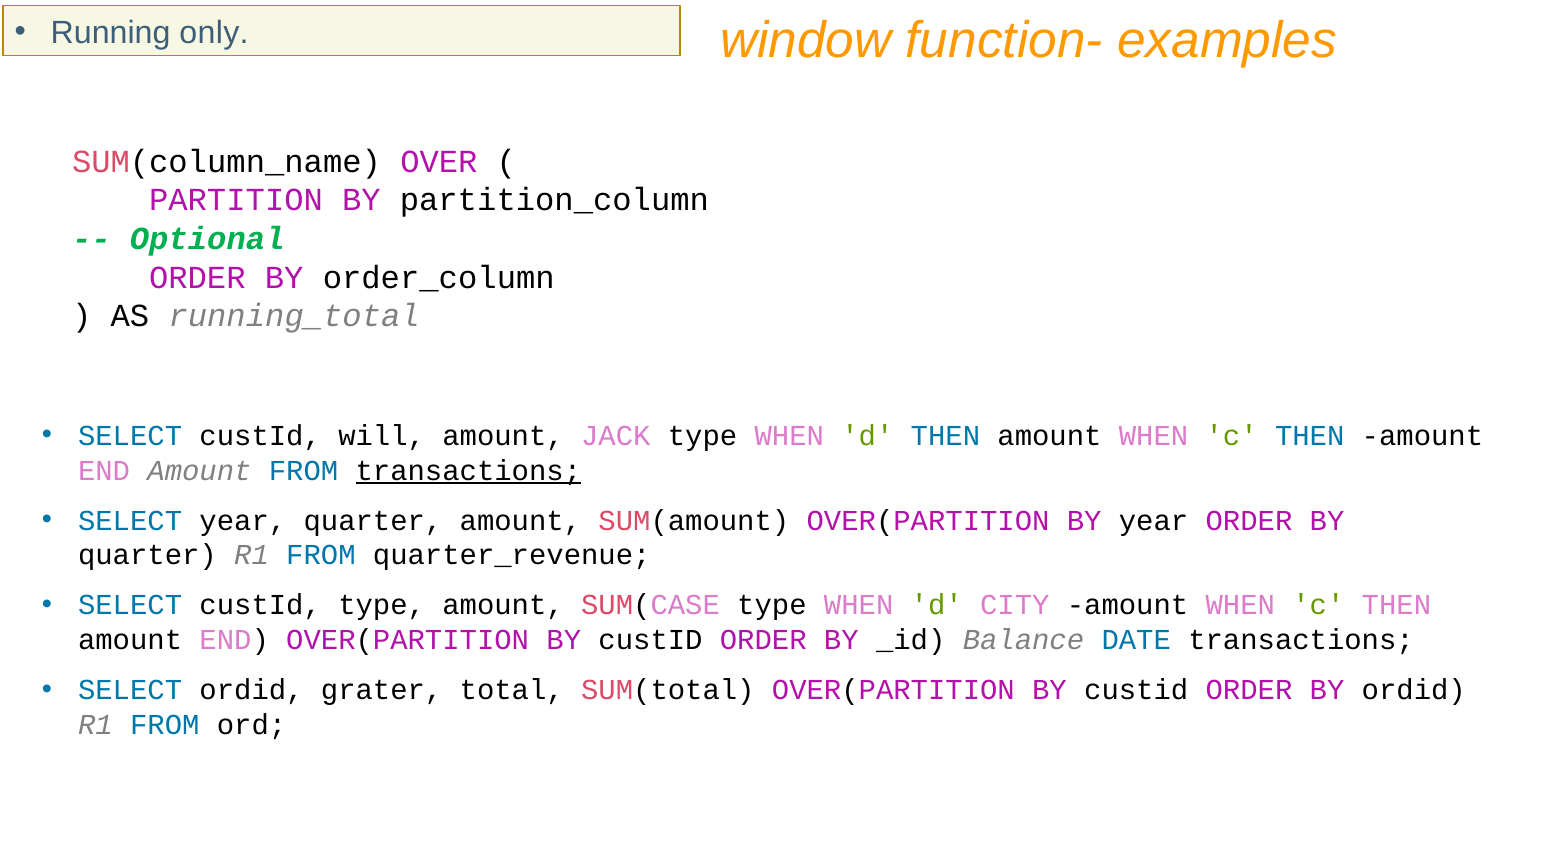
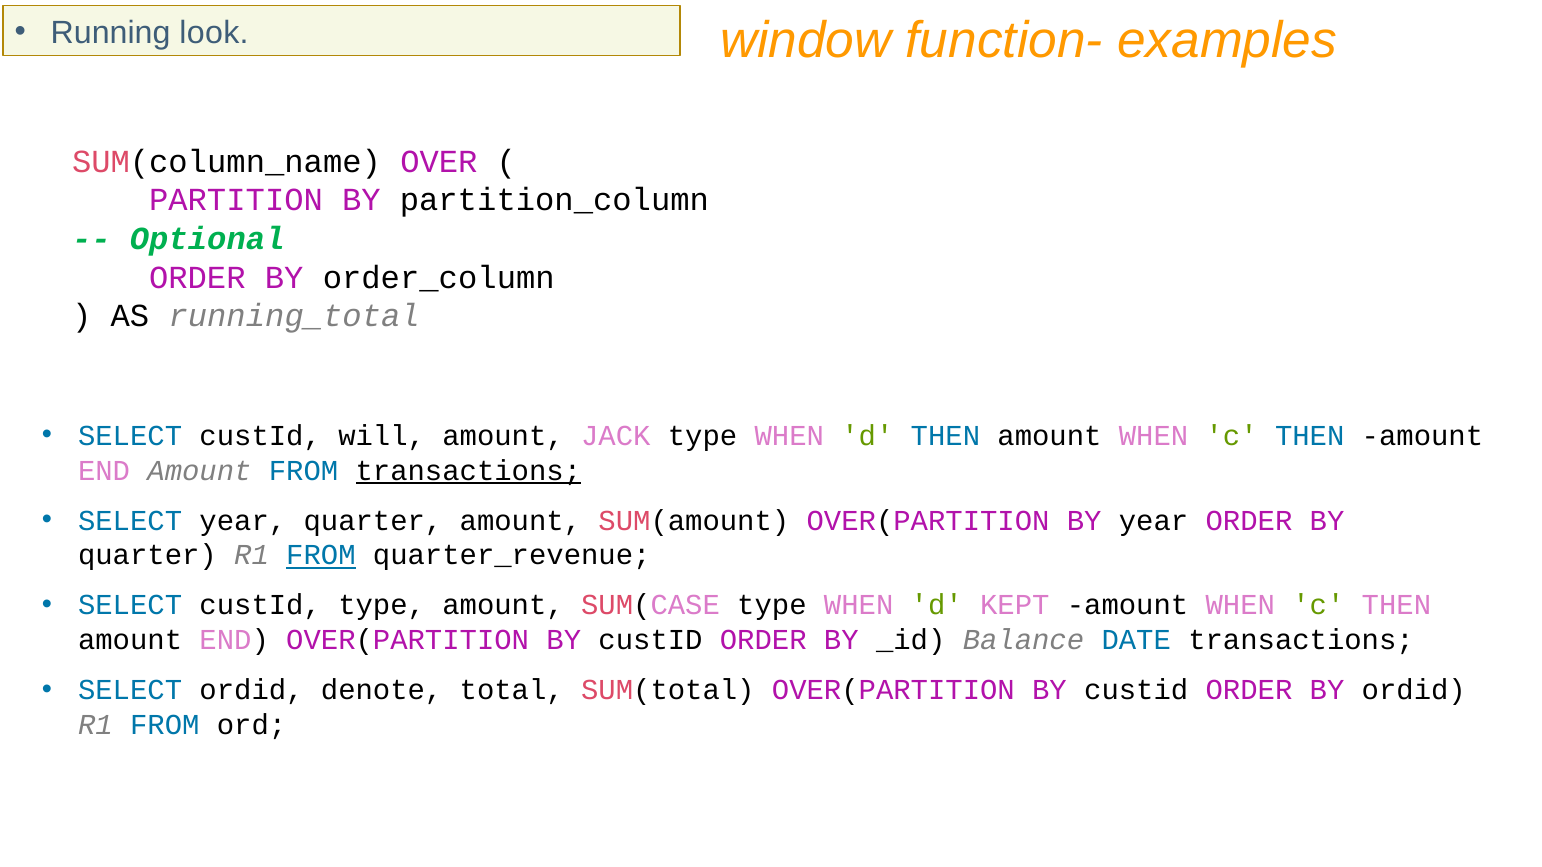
only: only -> look (214, 33)
FROM underline: none -> present (321, 556)
CITY: CITY -> KEPT (1015, 606)
grater: grater -> denote (382, 690)
